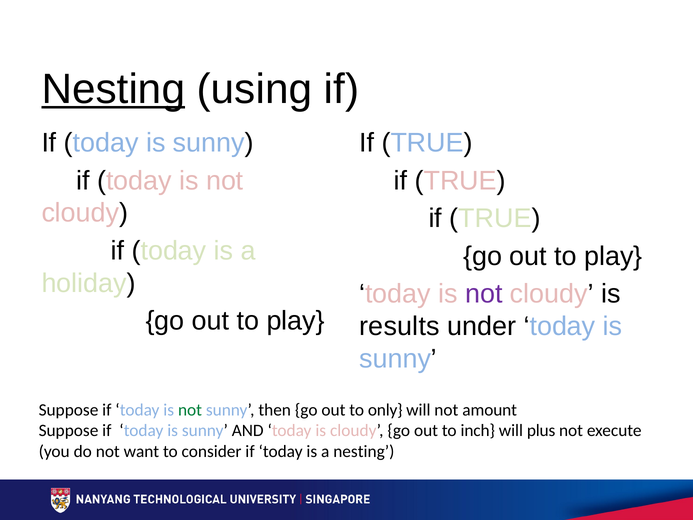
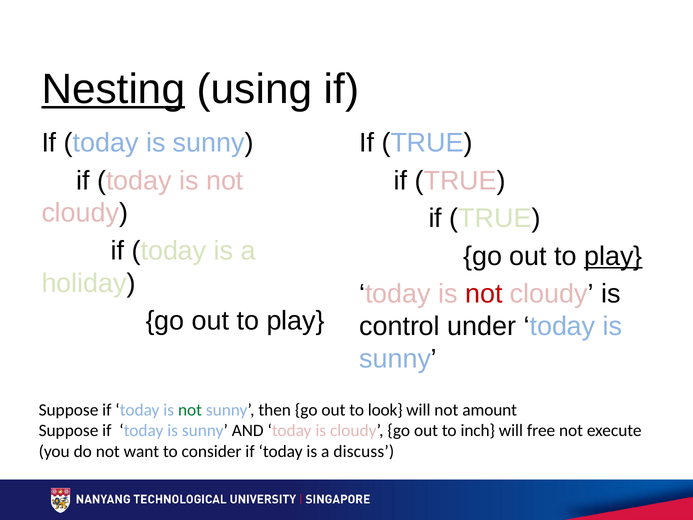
play underline: none -> present (613, 256)
not colour: purple -> red (484, 294)
results: results -> control (400, 326)
only: only -> look (385, 410)
plus: plus -> free (541, 431)
a nesting: nesting -> discuss (364, 451)
